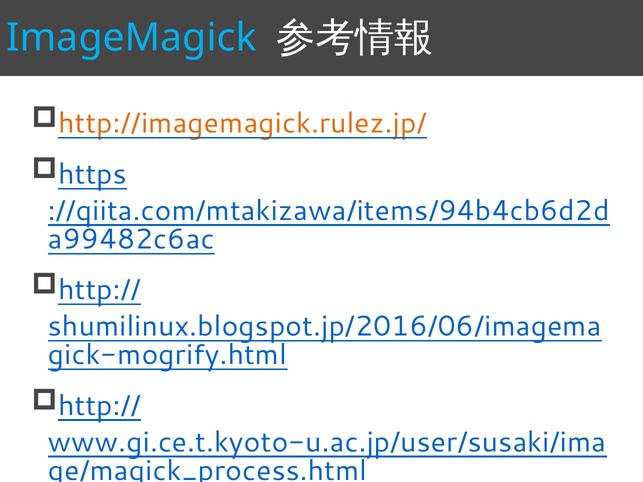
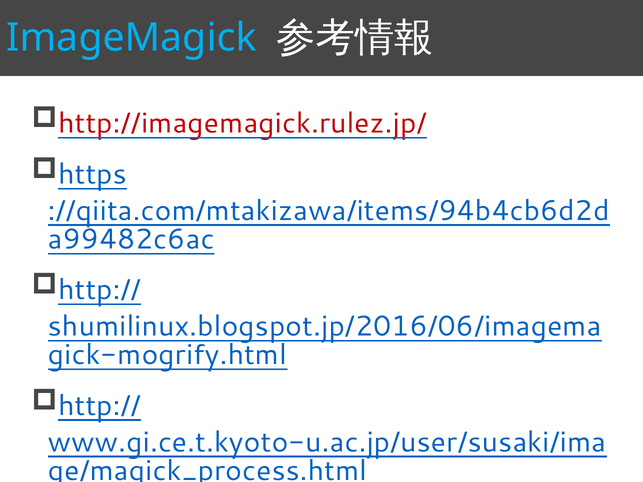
http://imagemagick.rulez.jp/ colour: orange -> red (242, 124)
